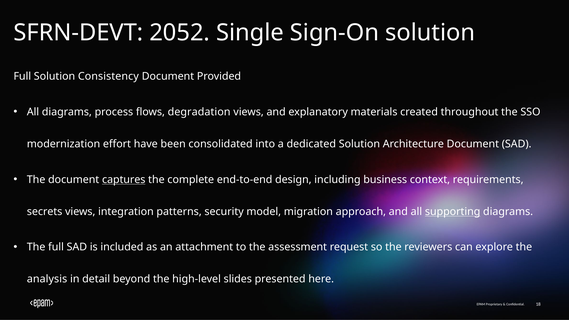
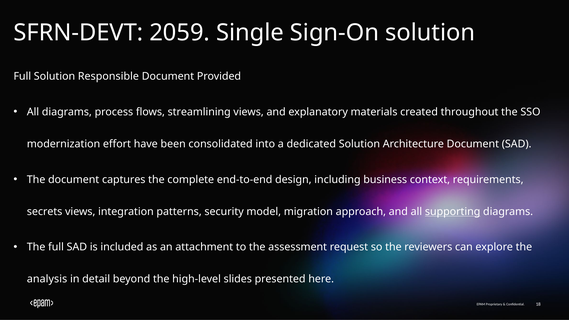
2052: 2052 -> 2059 (180, 33)
Consistency: Consistency -> Responsible (108, 76)
degradation: degradation -> streamlining (199, 112)
captures underline: present -> none (124, 180)
